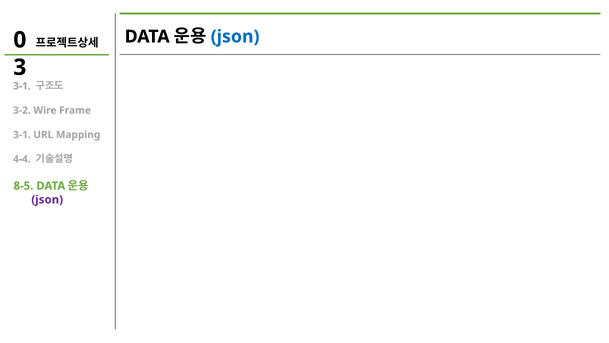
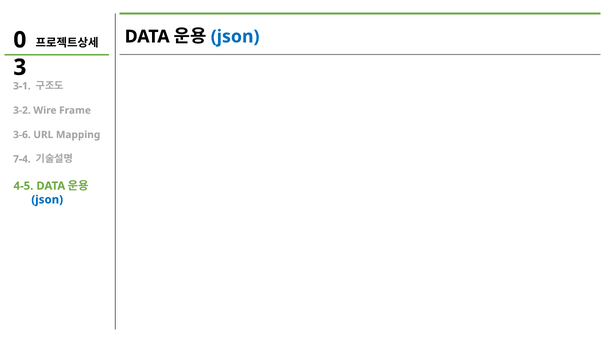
3-1: 3-1 -> 3-6 (22, 135)
4-4: 4-4 -> 7-4 (22, 159)
8-5: 8-5 -> 4-5 (23, 186)
json colour: purple -> blue (47, 199)
